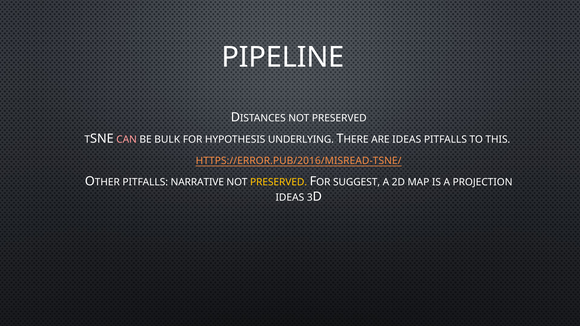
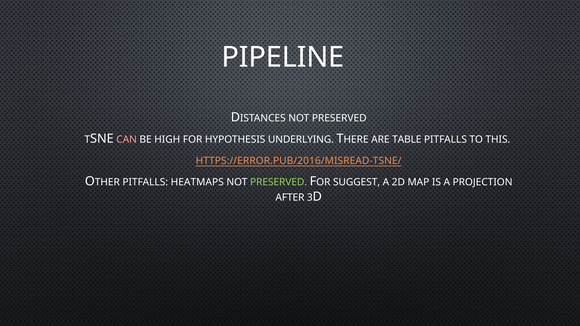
BULK: BULK -> HIGH (167, 139)
ARE IDEAS: IDEAS -> TABLE (407, 139)
NARRATIVE: NARRATIVE -> HEATMAPS (197, 182)
PRESERVED colour: yellow -> light green (279, 182)
IDEAS: IDEAS -> AFTER (290, 198)
